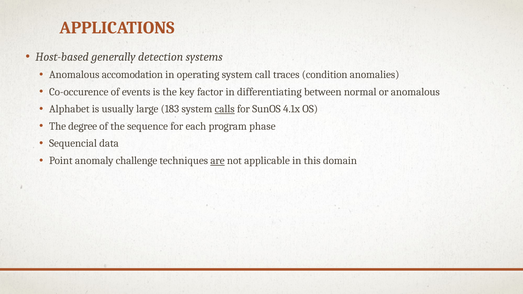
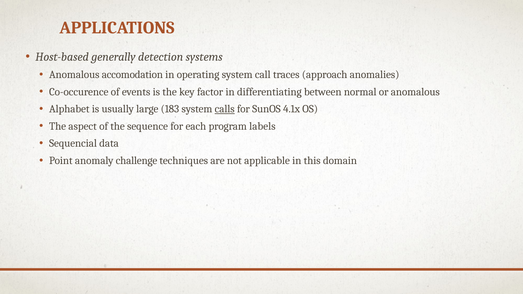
condition: condition -> approach (325, 75)
degree: degree -> aspect (83, 126)
phase: phase -> labels (262, 126)
are underline: present -> none (217, 161)
